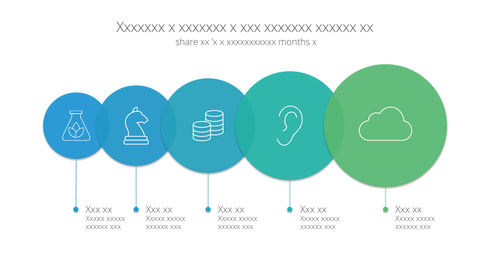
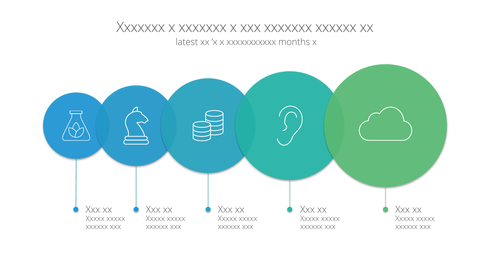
share: share -> latest (187, 42)
